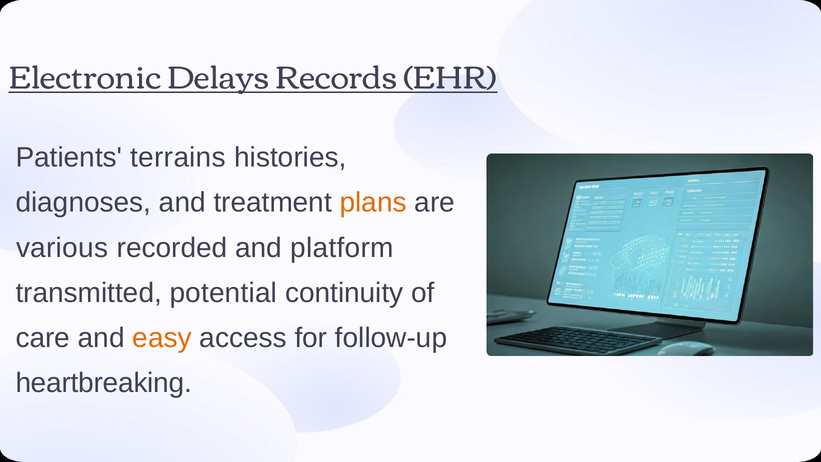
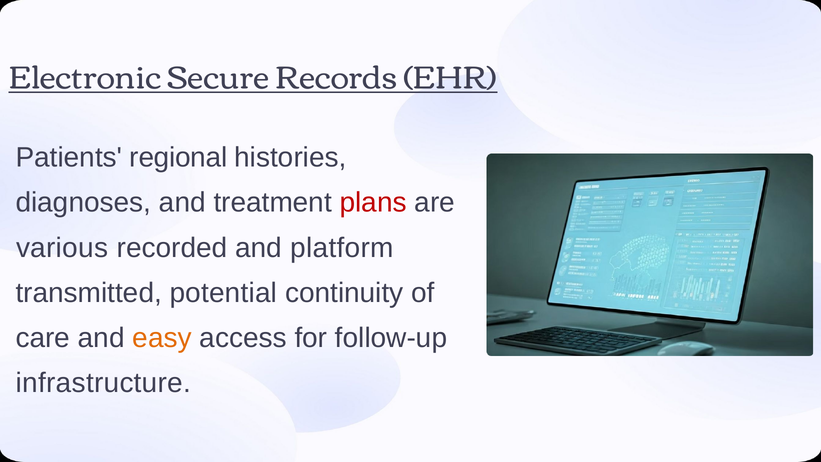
Delays: Delays -> Secure (218, 78)
terrains: terrains -> regional (178, 157)
plans colour: orange -> red (373, 203)
heartbreaking: heartbreaking -> infrastructure (103, 383)
